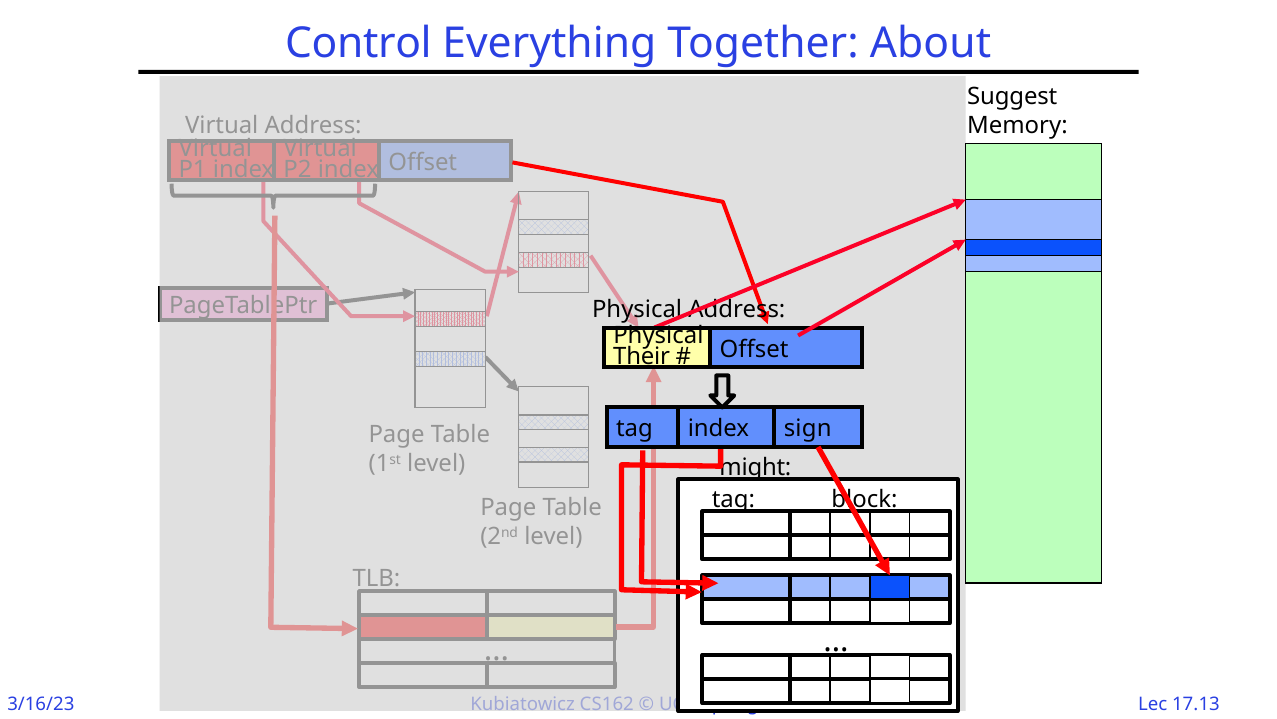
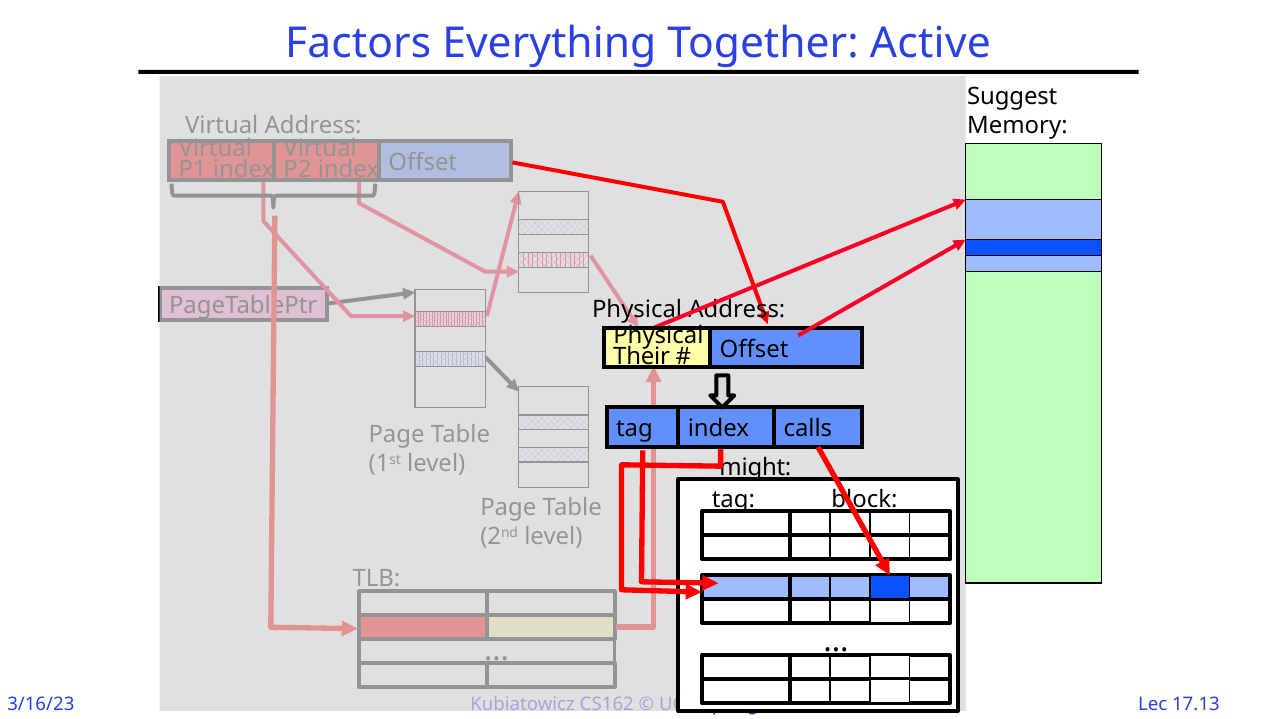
Control: Control -> Factors (358, 44)
About: About -> Active (930, 44)
sign: sign -> calls (808, 428)
